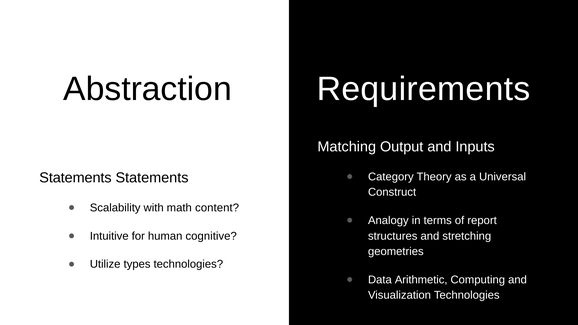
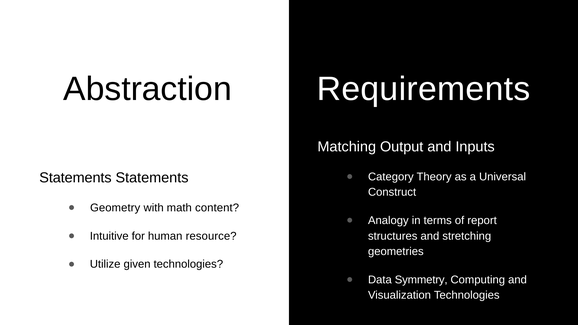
Scalability: Scalability -> Geometry (115, 208)
human cognitive: cognitive -> resource (211, 236)
types: types -> given (137, 264)
Arithmetic: Arithmetic -> Symmetry (421, 280)
